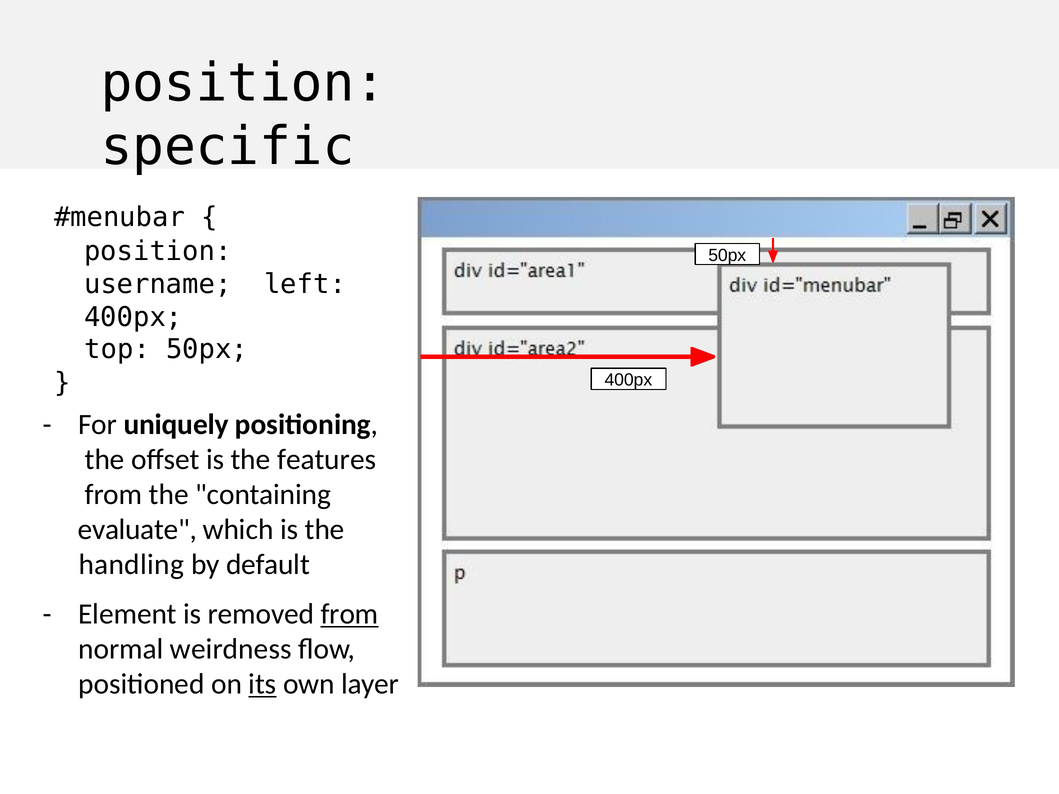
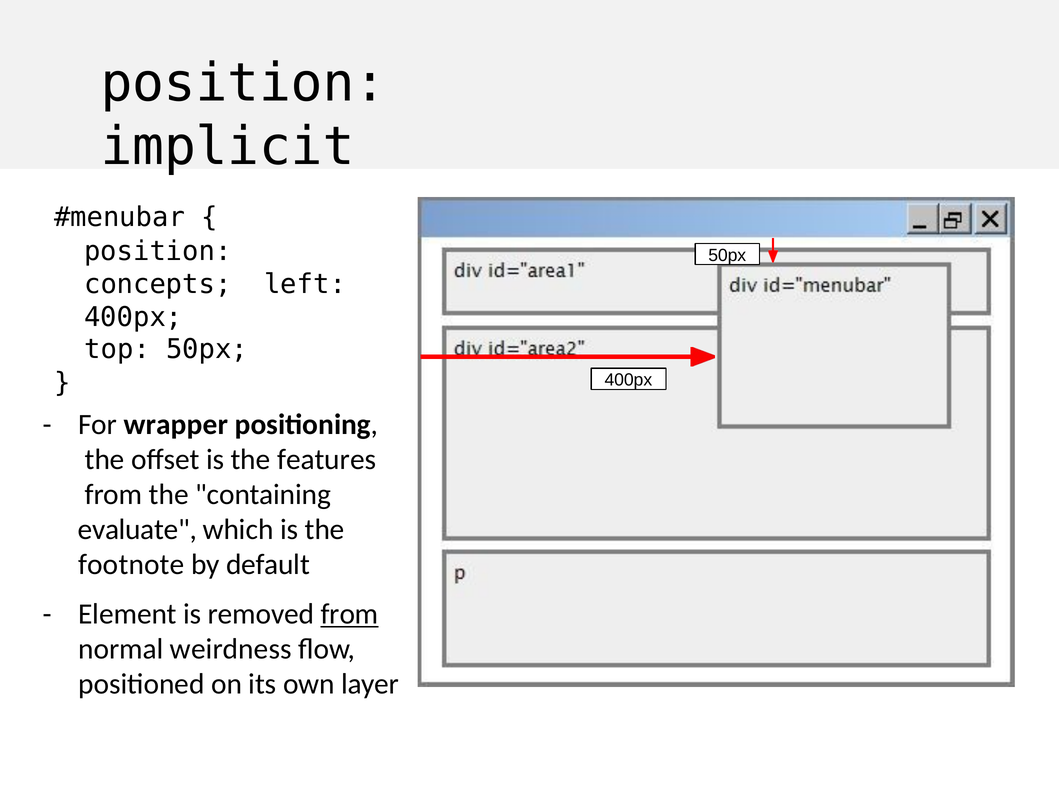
specific: specific -> implicit (228, 147)
username: username -> concepts (158, 284)
uniquely: uniquely -> wrapper (176, 425)
handling: handling -> footnote (131, 564)
its underline: present -> none (262, 684)
